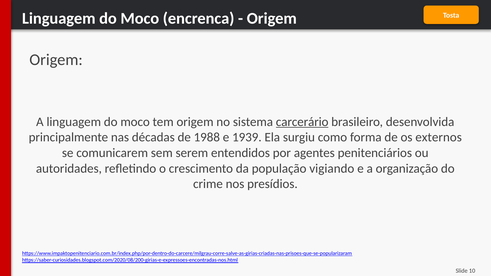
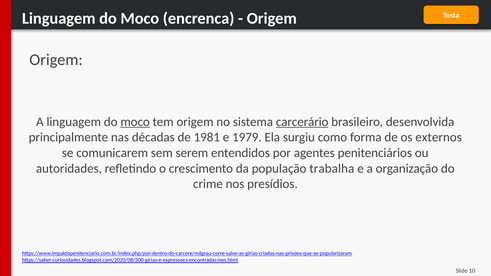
moco underline: none -> present (135, 122)
1988: 1988 -> 1981 (207, 137)
1939: 1939 -> 1979 (247, 137)
vigiando: vigiando -> trabalha (332, 169)
